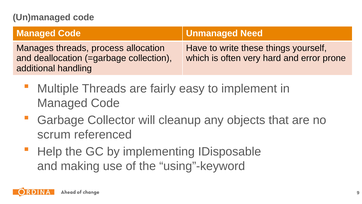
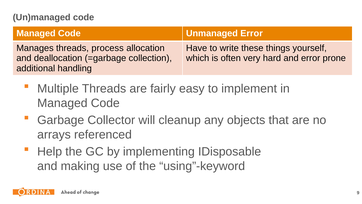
Unmanaged Need: Need -> Error (252, 33)
scrum: scrum -> arrays (54, 134)
